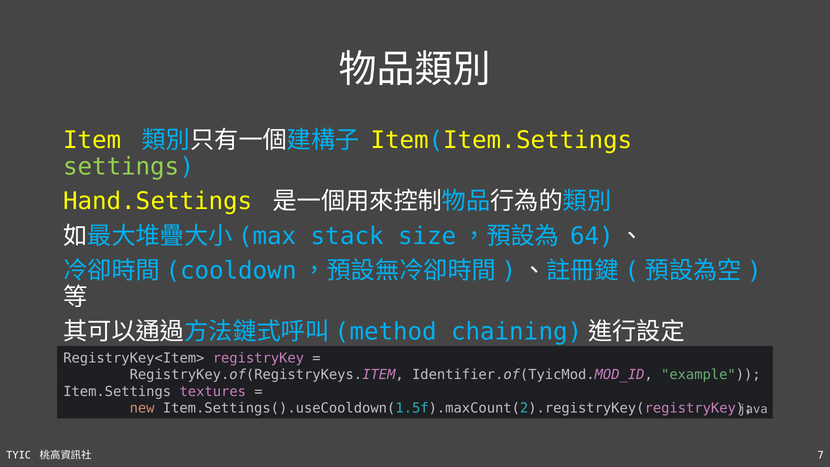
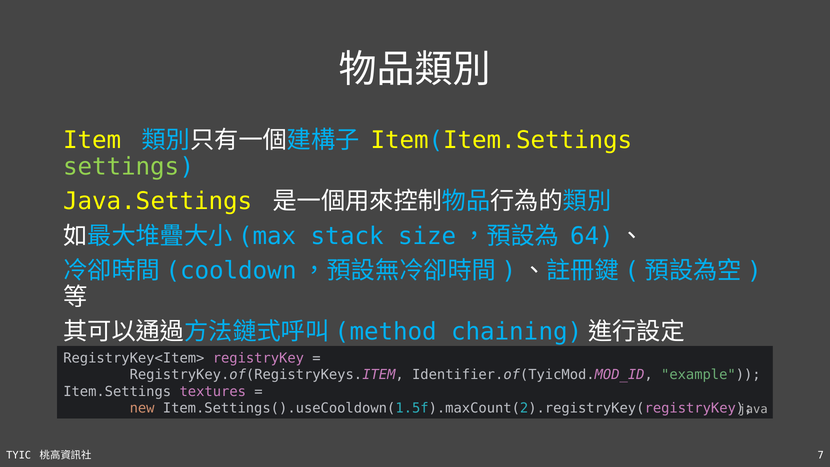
Hand.Settings: Hand.Settings -> Java.Settings (158, 201)
